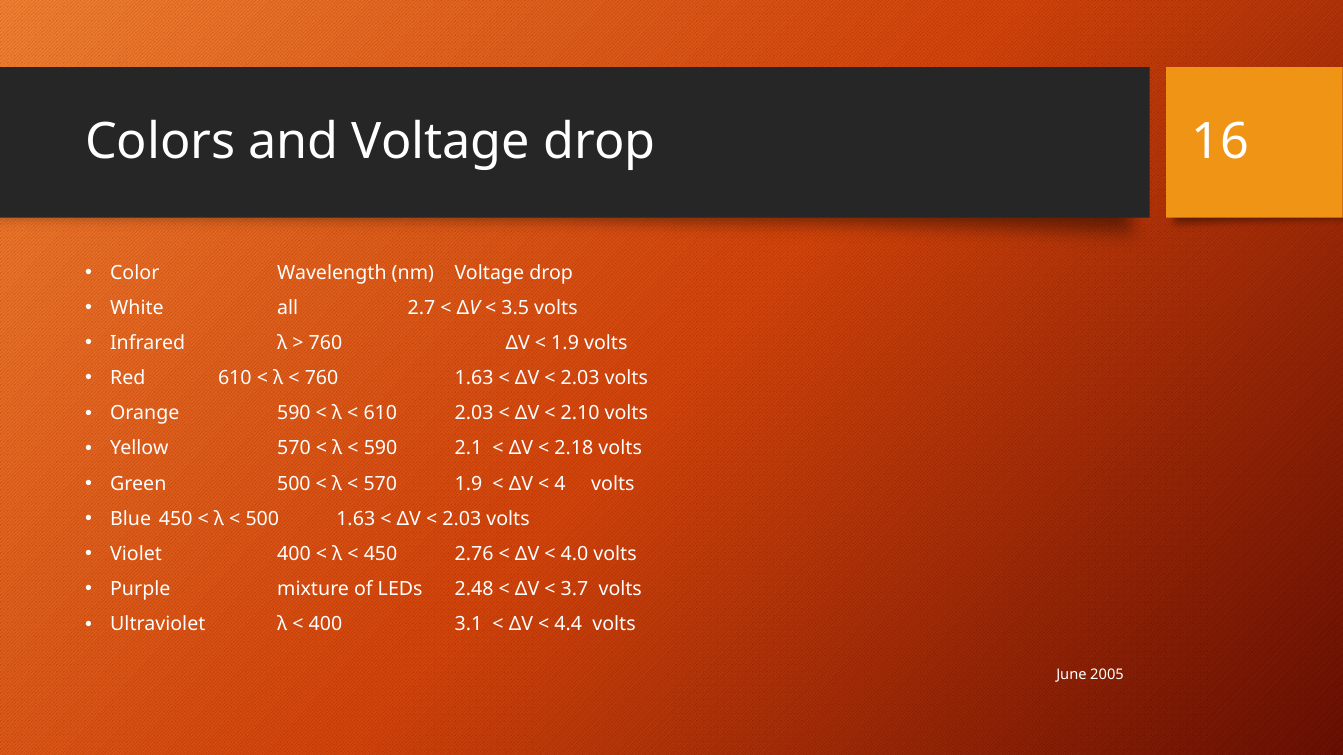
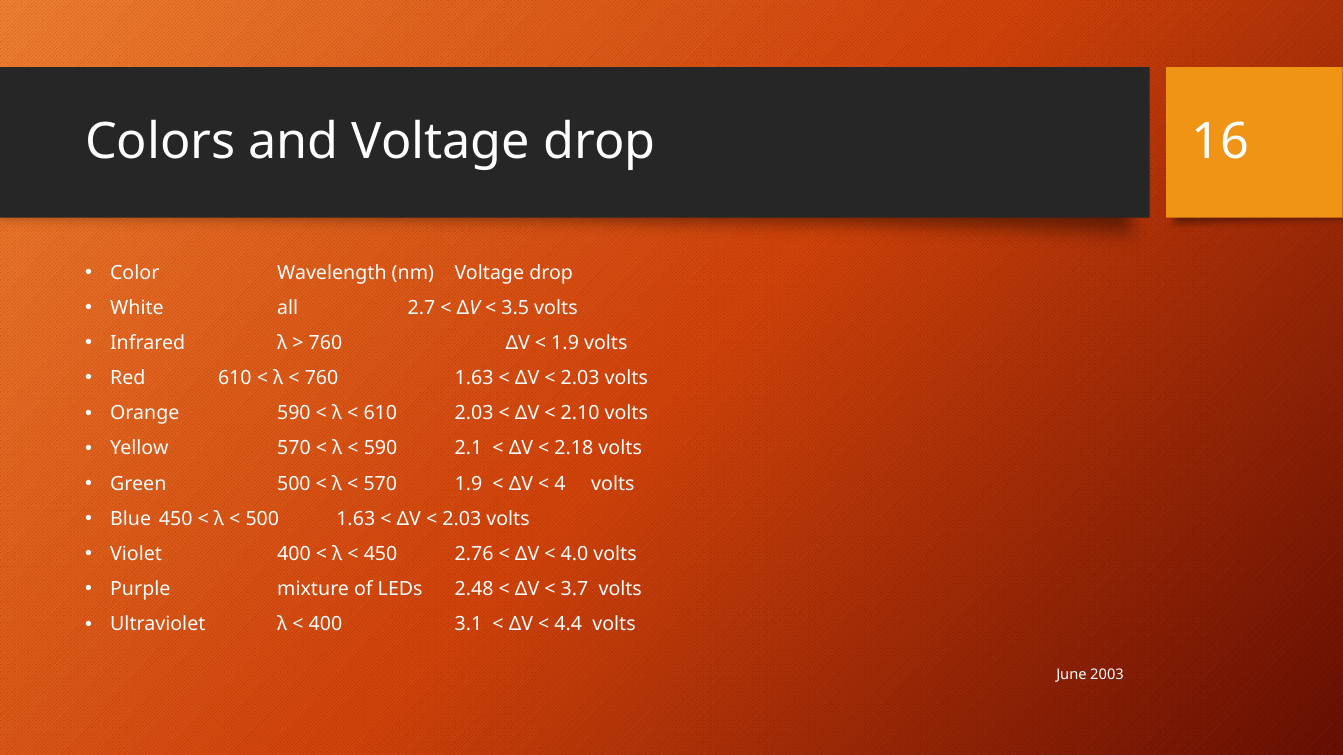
2005: 2005 -> 2003 (1107, 675)
